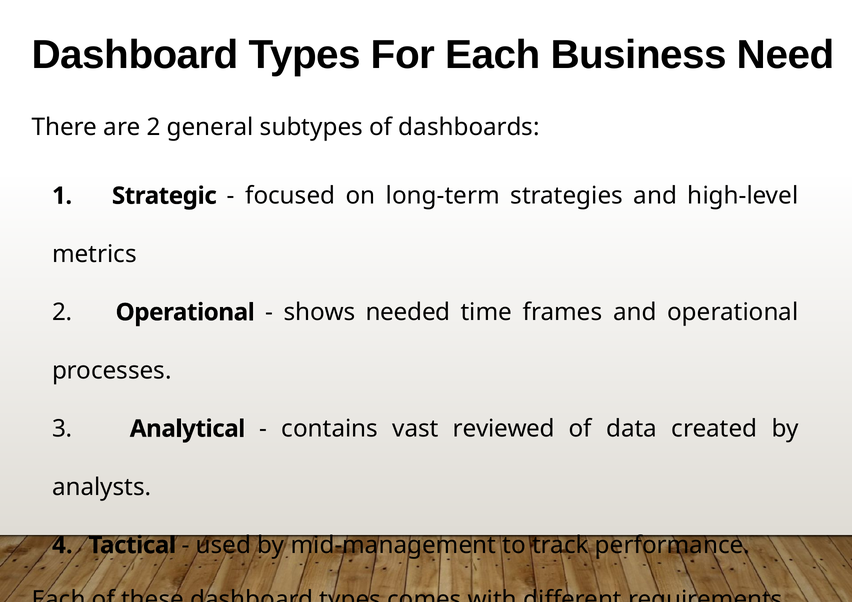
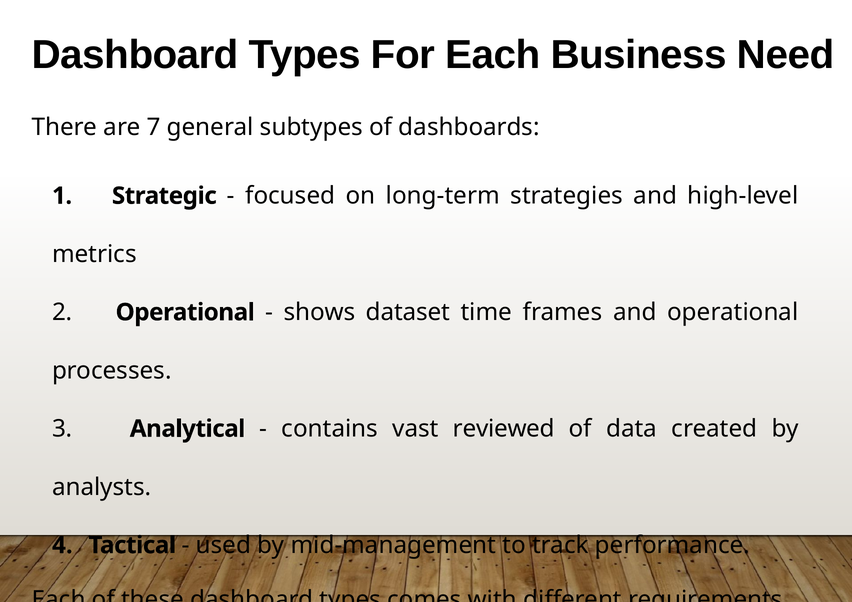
are 2: 2 -> 7 (154, 127)
needed: needed -> dataset (408, 313)
